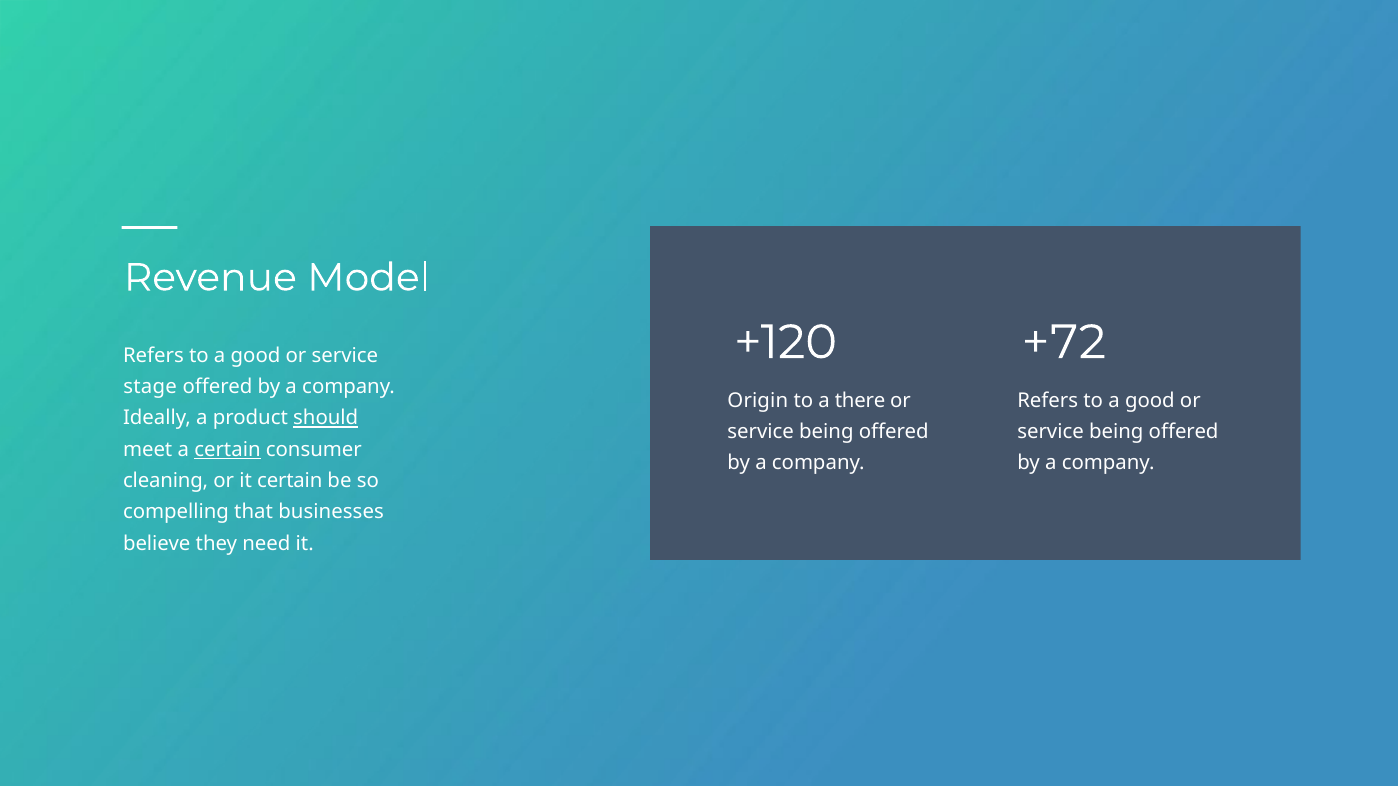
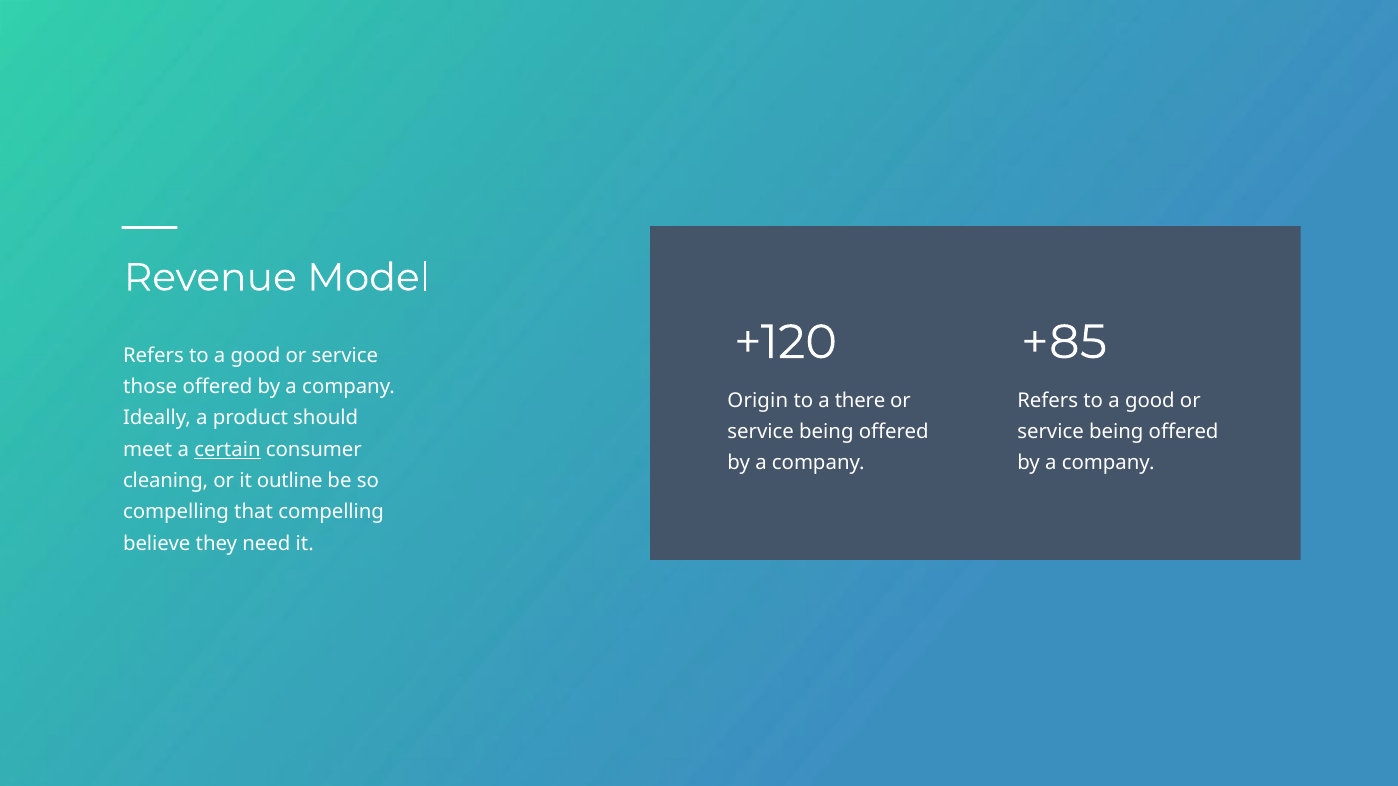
+72: +72 -> +85 (1064, 343)
stage: stage -> those (150, 387)
should underline: present -> none (326, 418)
it certain: certain -> outline (290, 481)
that businesses: businesses -> compelling (331, 512)
